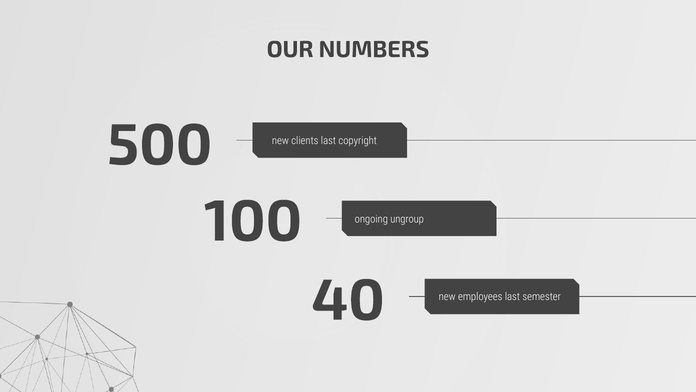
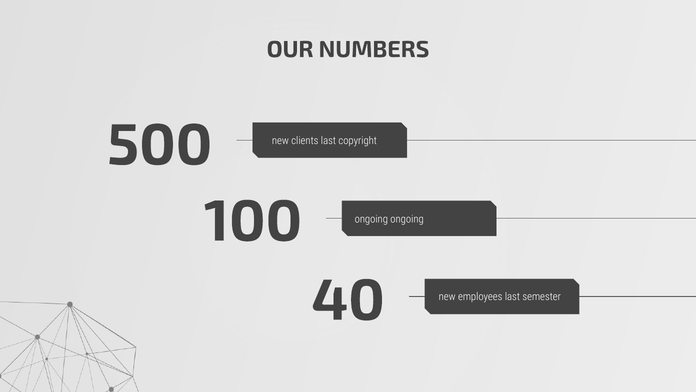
ongoing ungroup: ungroup -> ongoing (407, 219)
